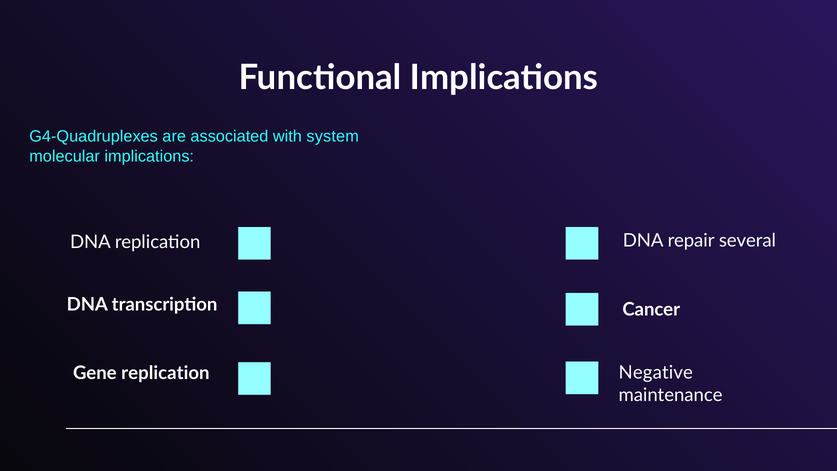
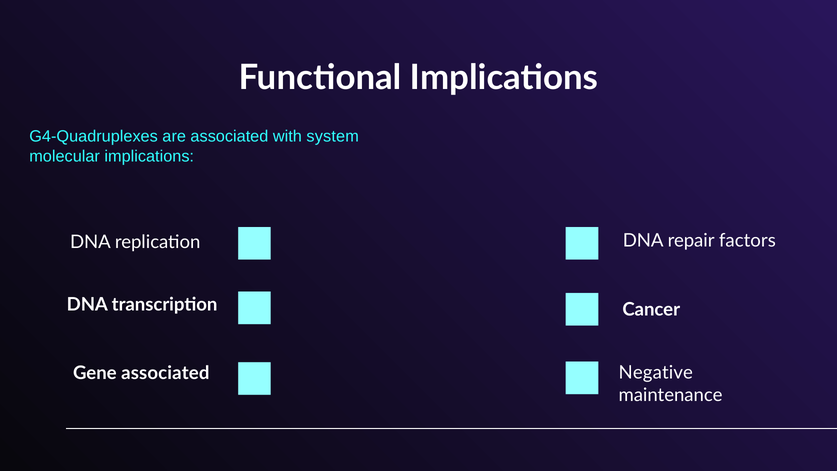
several: several -> factors (747, 241)
Gene replication: replication -> associated (165, 373)
